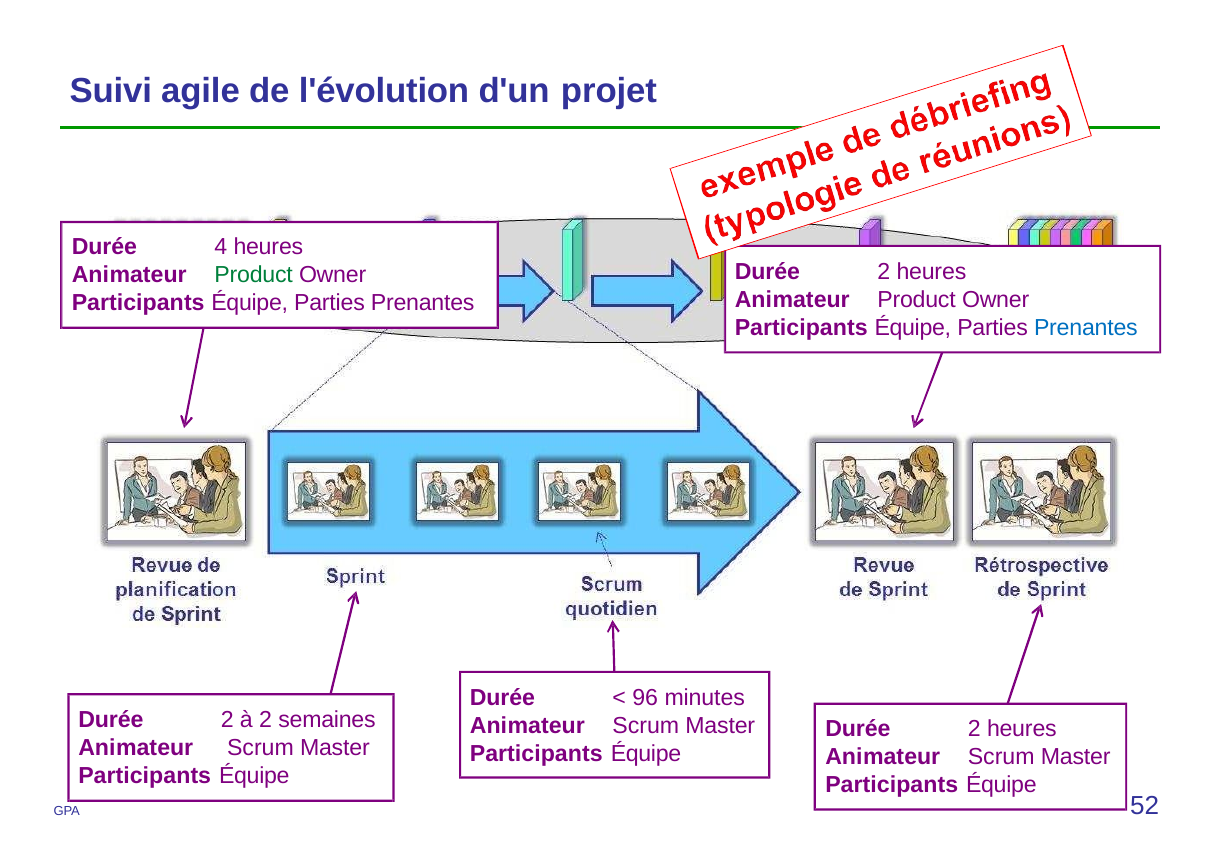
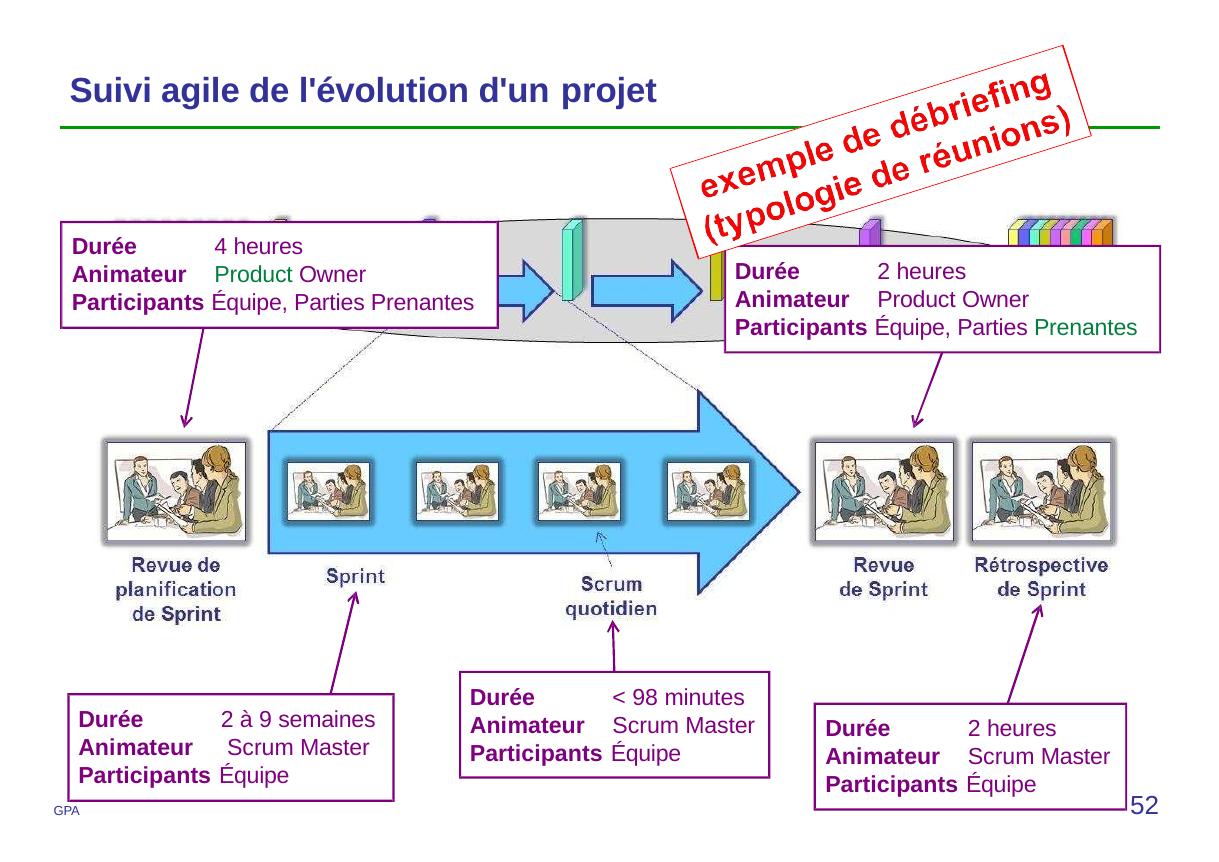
Prenantes colour: blue -> green (1086, 327)
96: 96 -> 98 (645, 697)
à 2: 2 -> 9 (266, 720)
